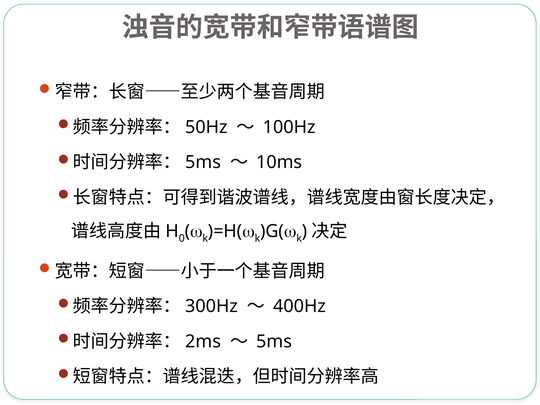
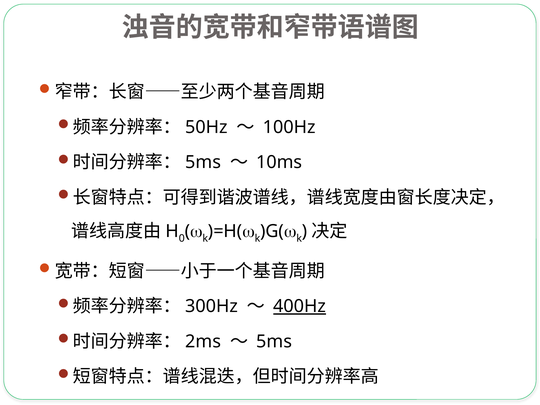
400Hz underline: none -> present (300, 306)
